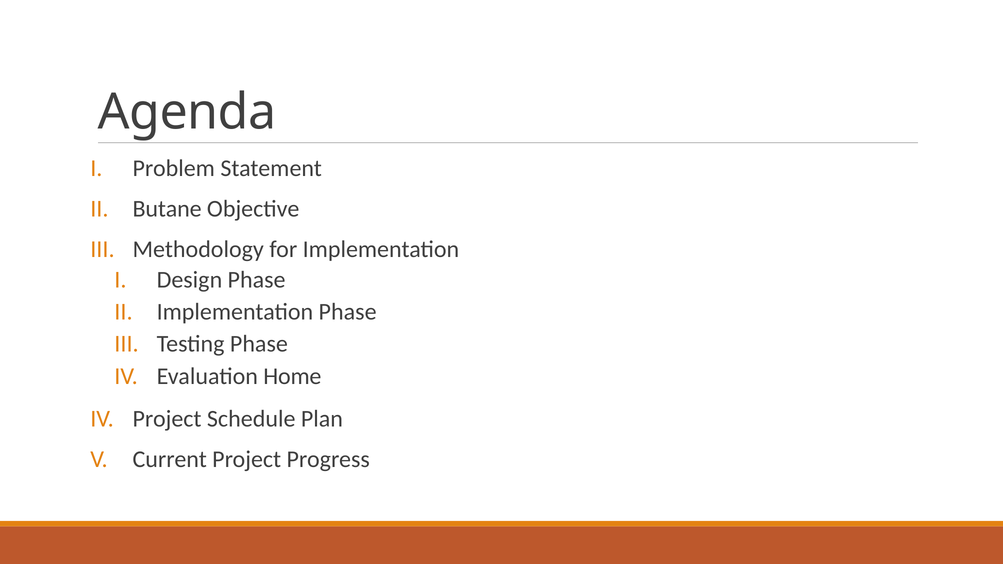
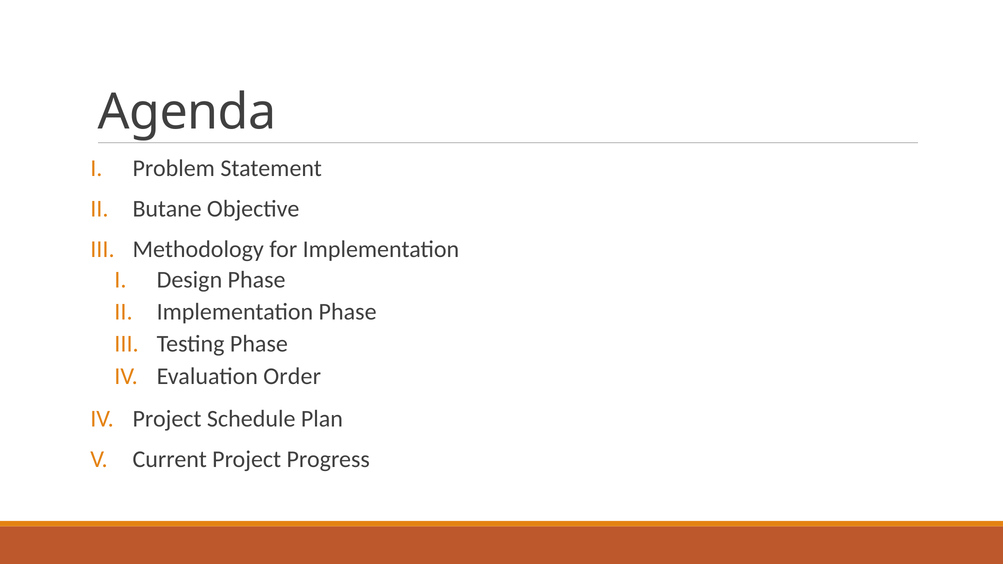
Home: Home -> Order (292, 376)
